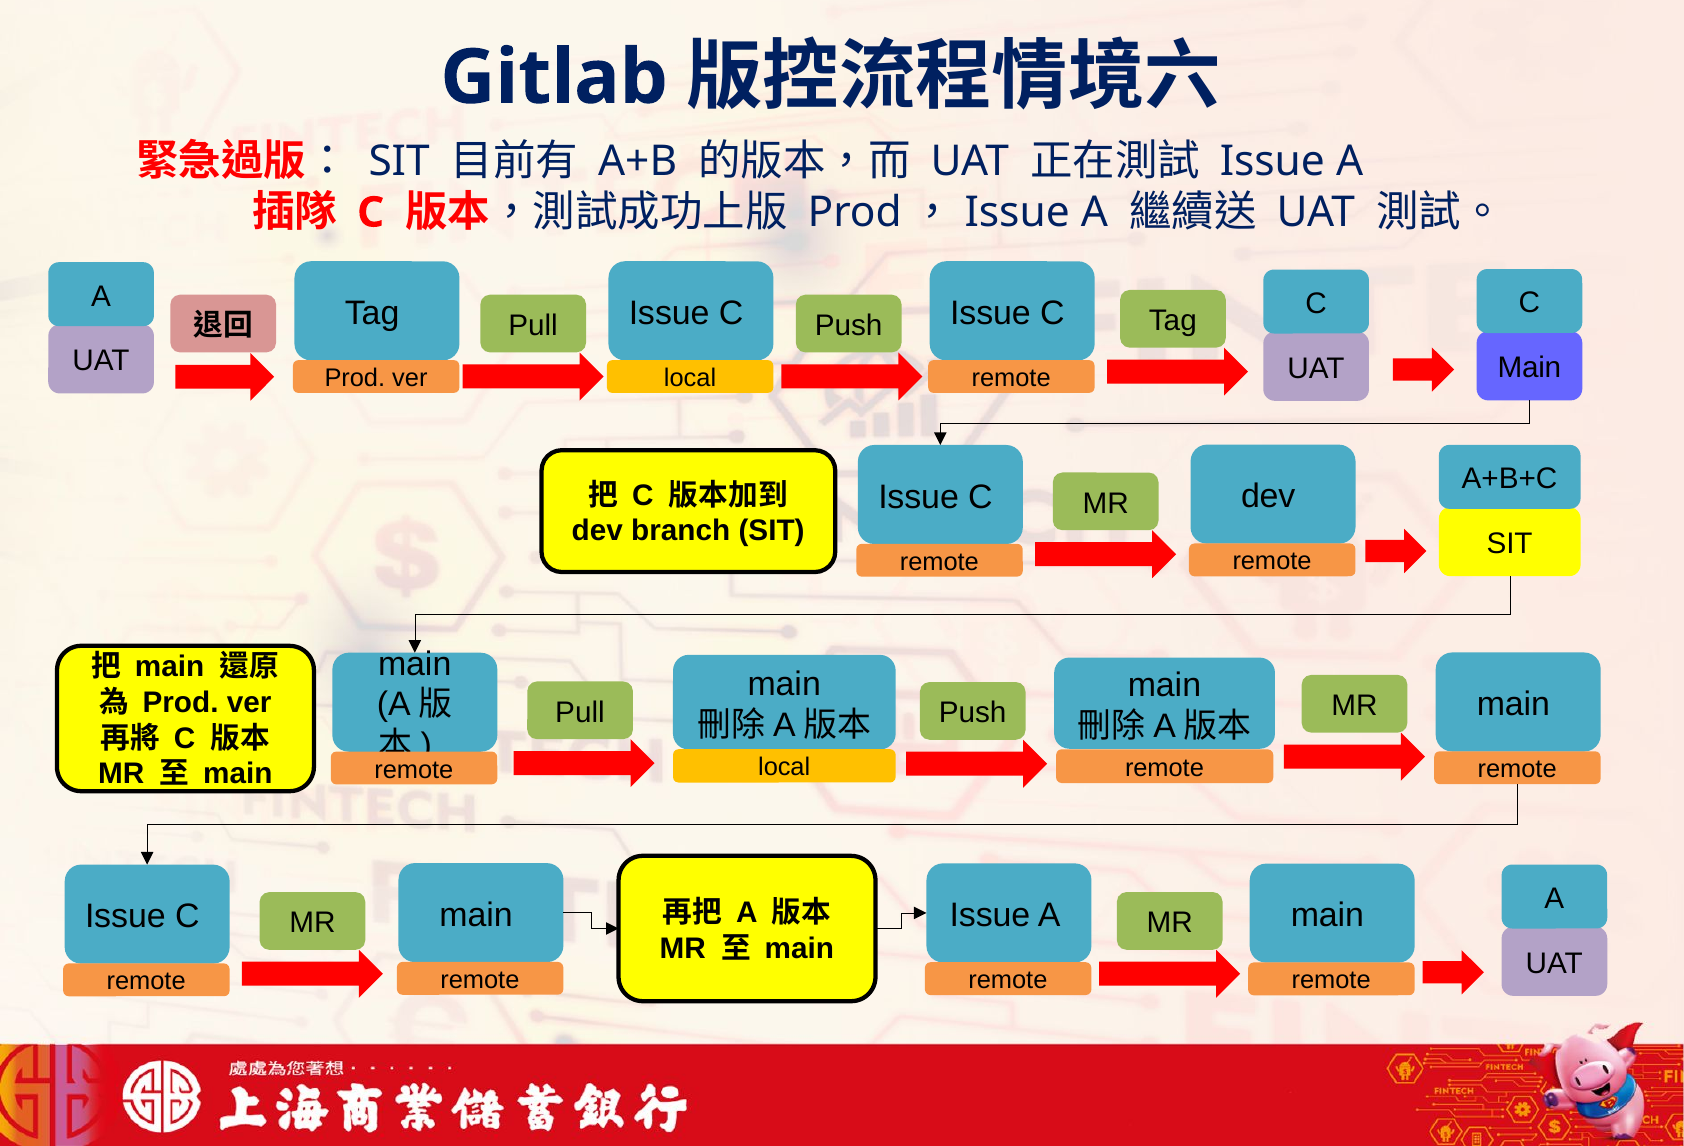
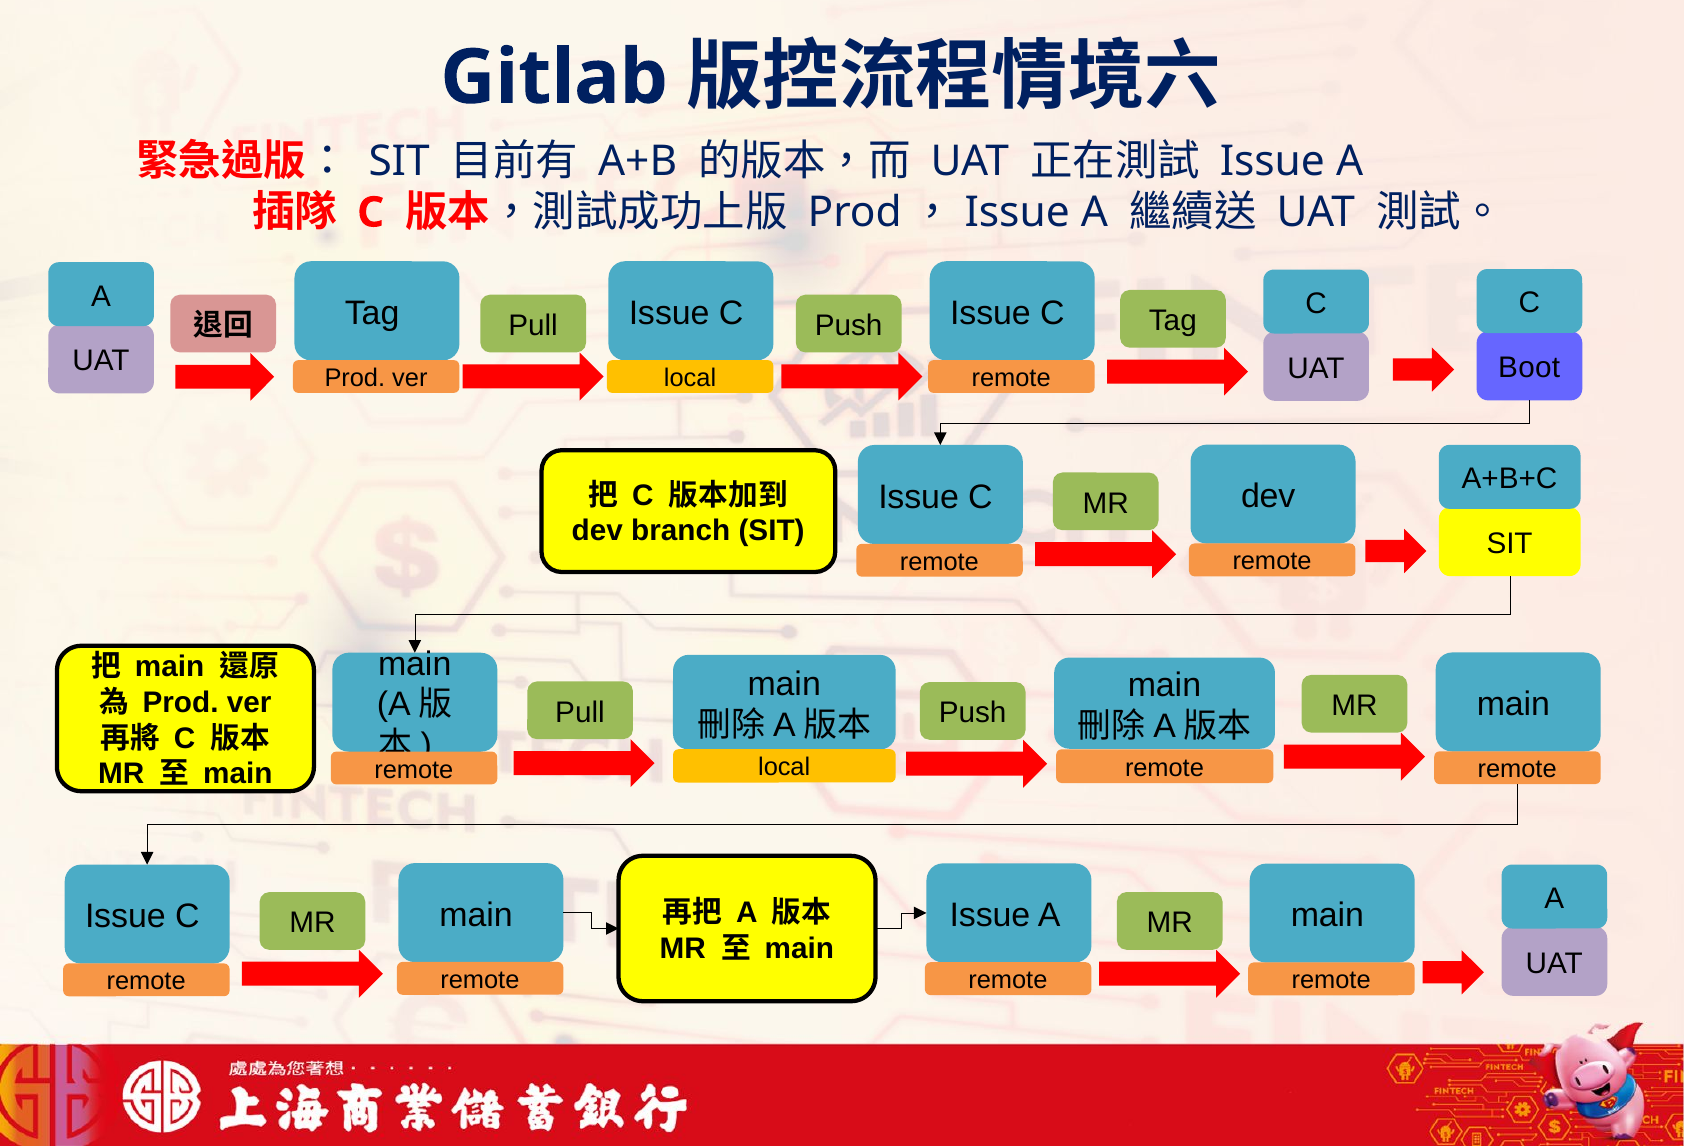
Main: Main -> Boot (1529, 368)
